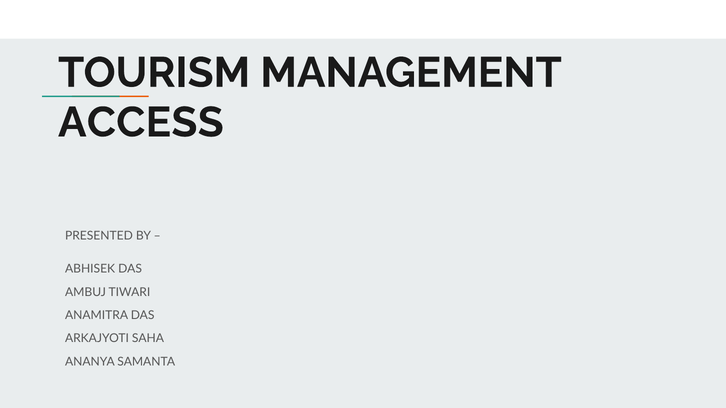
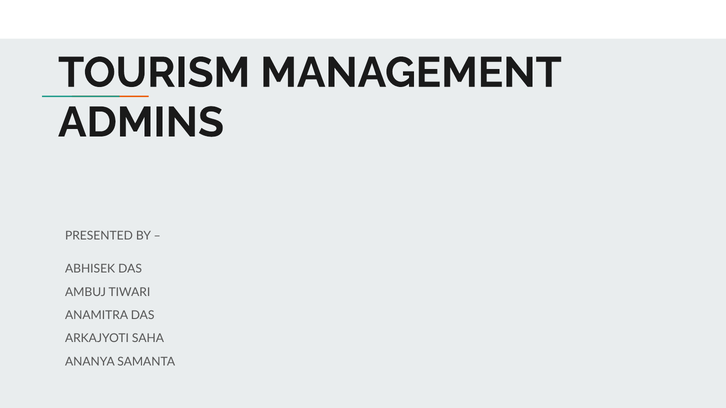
ACCESS: ACCESS -> ADMINS (141, 123)
